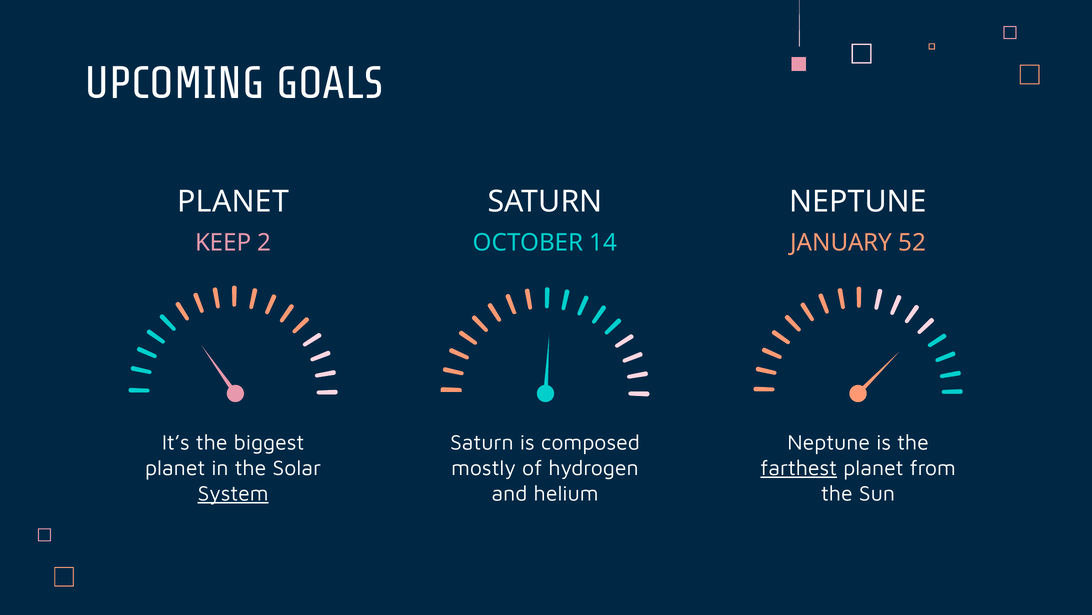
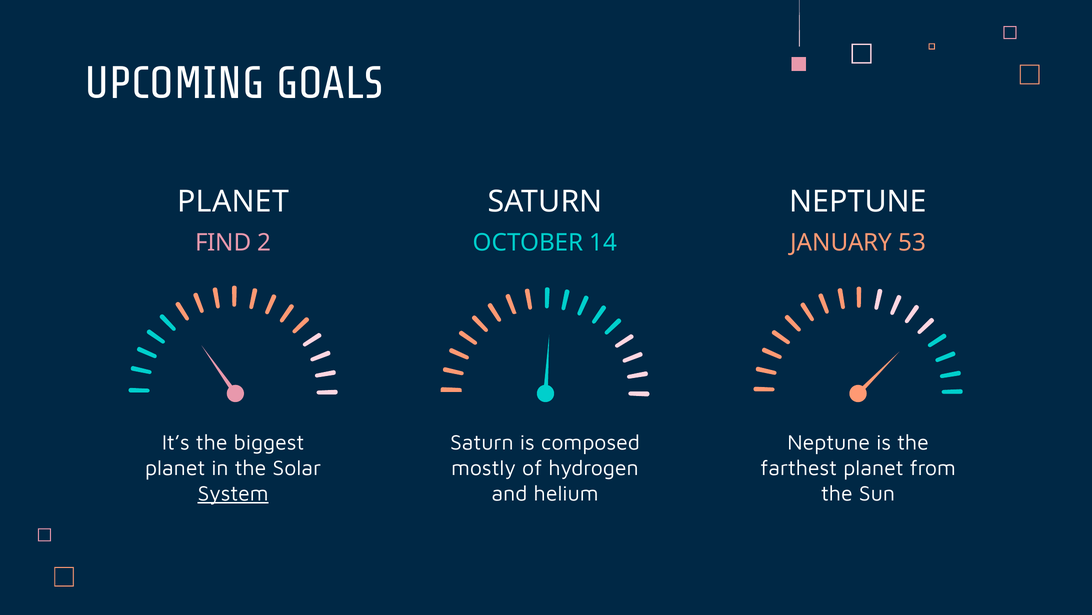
KEEP: KEEP -> FIND (223, 242)
52: 52 -> 53 (912, 242)
farthest underline: present -> none (799, 468)
